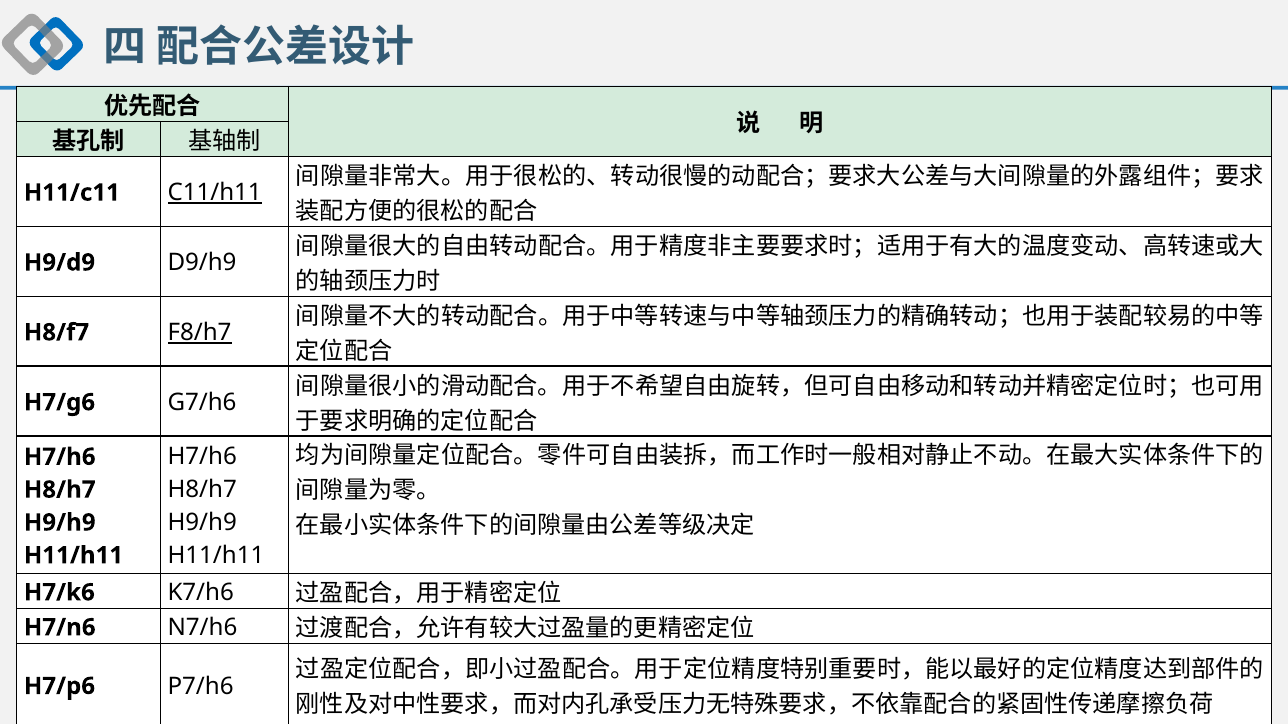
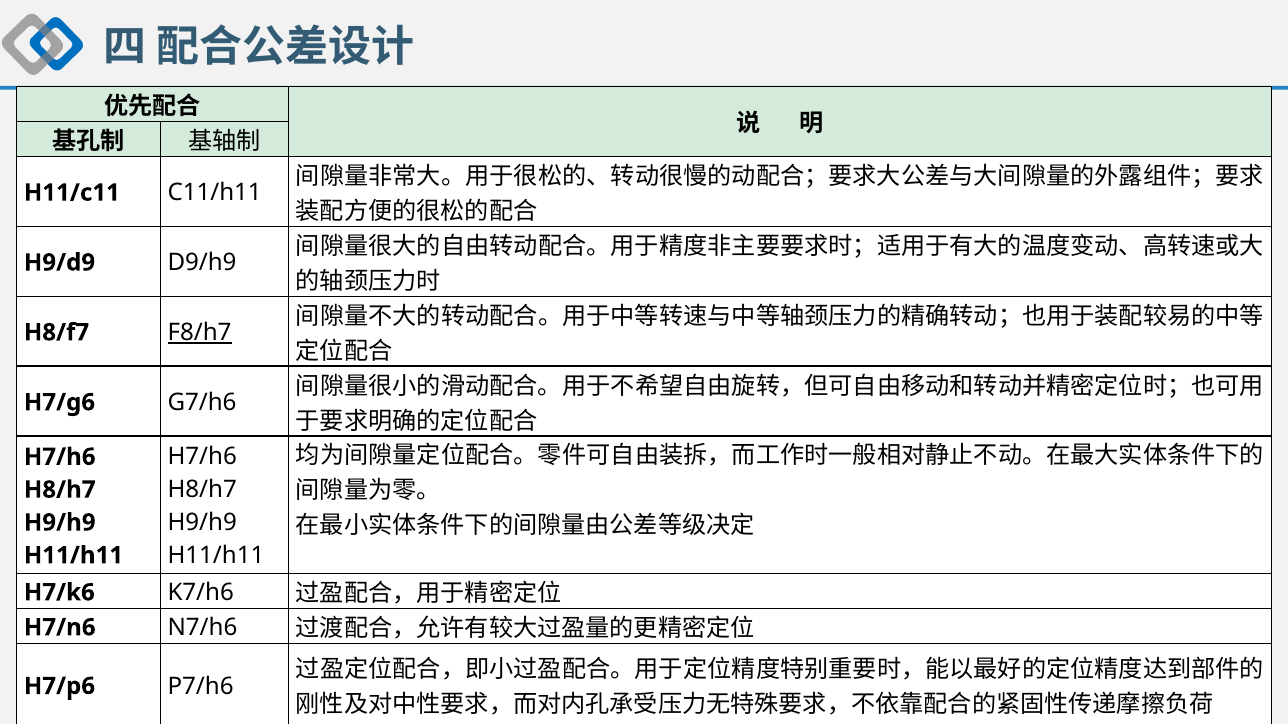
C11/h11 underline: present -> none (215, 193)
